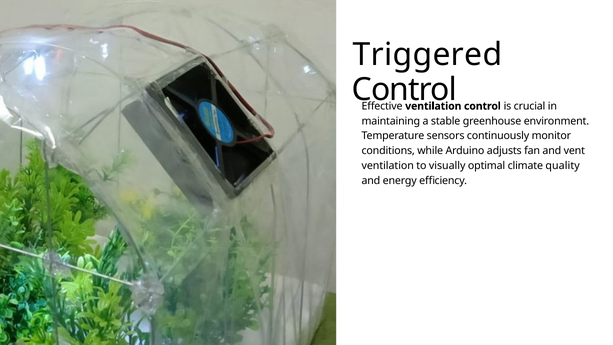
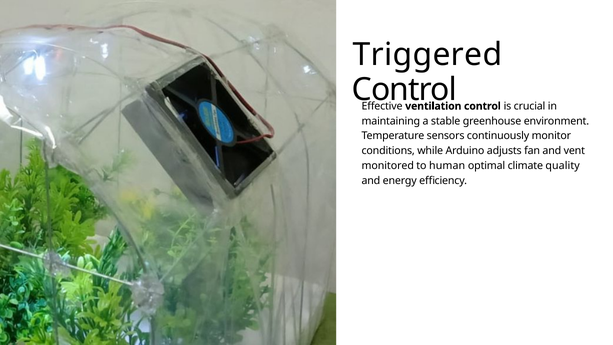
ventilation: ventilation -> monitored (388, 166)
visually: visually -> human (447, 166)
